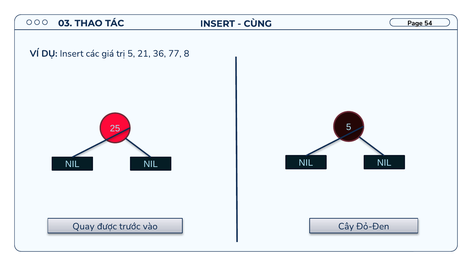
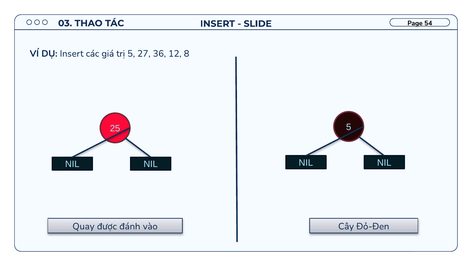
CÙNG: CÙNG -> SLIDE (258, 24)
21: 21 -> 27 (144, 53)
77: 77 -> 12 (175, 53)
trước: trước -> đánh (130, 226)
